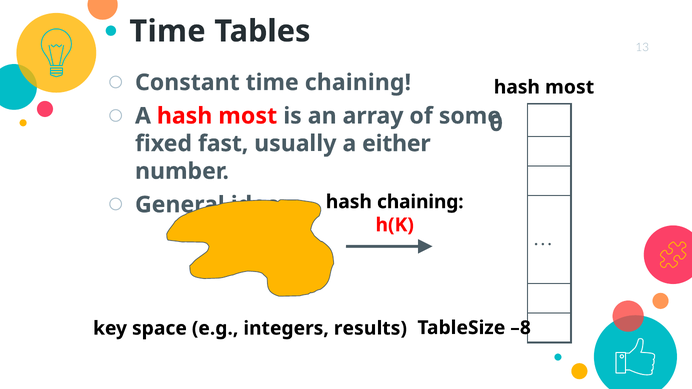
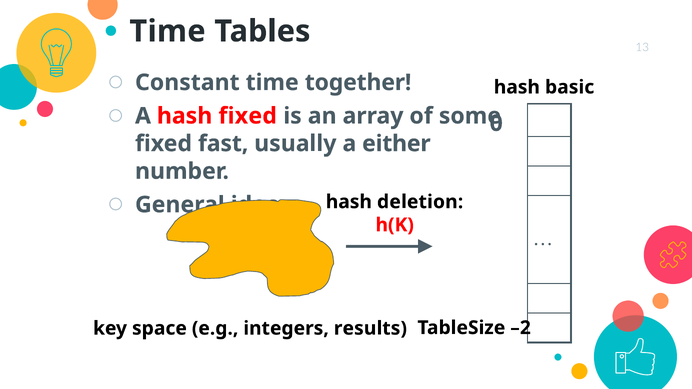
time chaining: chaining -> together (358, 83)
most: most -> basic (570, 87)
A hash most: most -> fixed (248, 116)
hash chaining: chaining -> deletion (420, 202)
–8: –8 -> –2 (521, 328)
